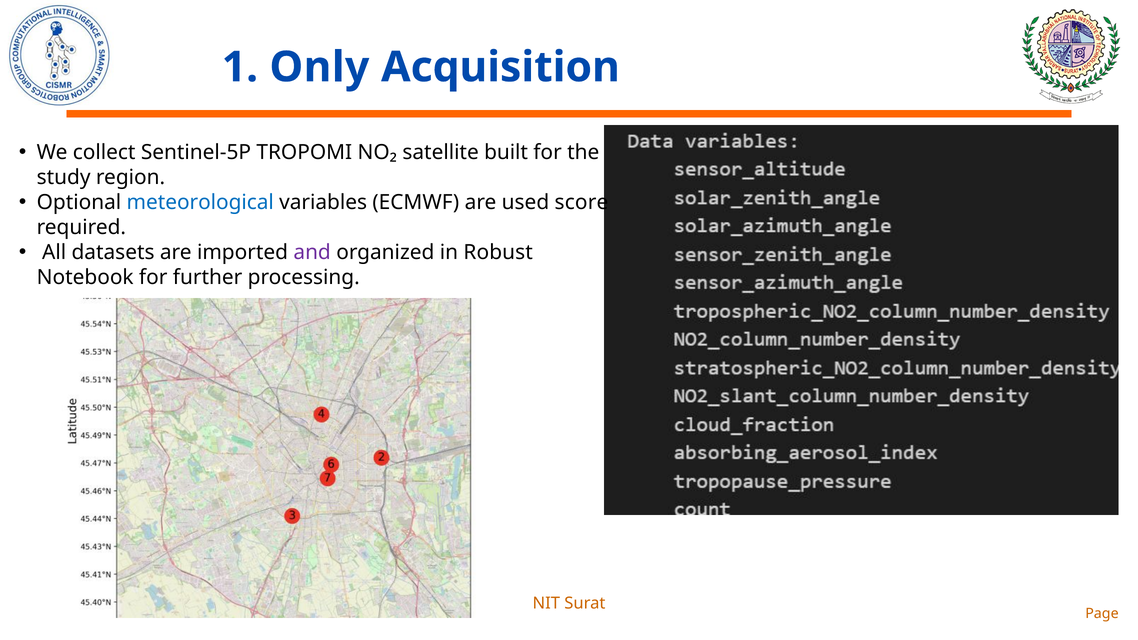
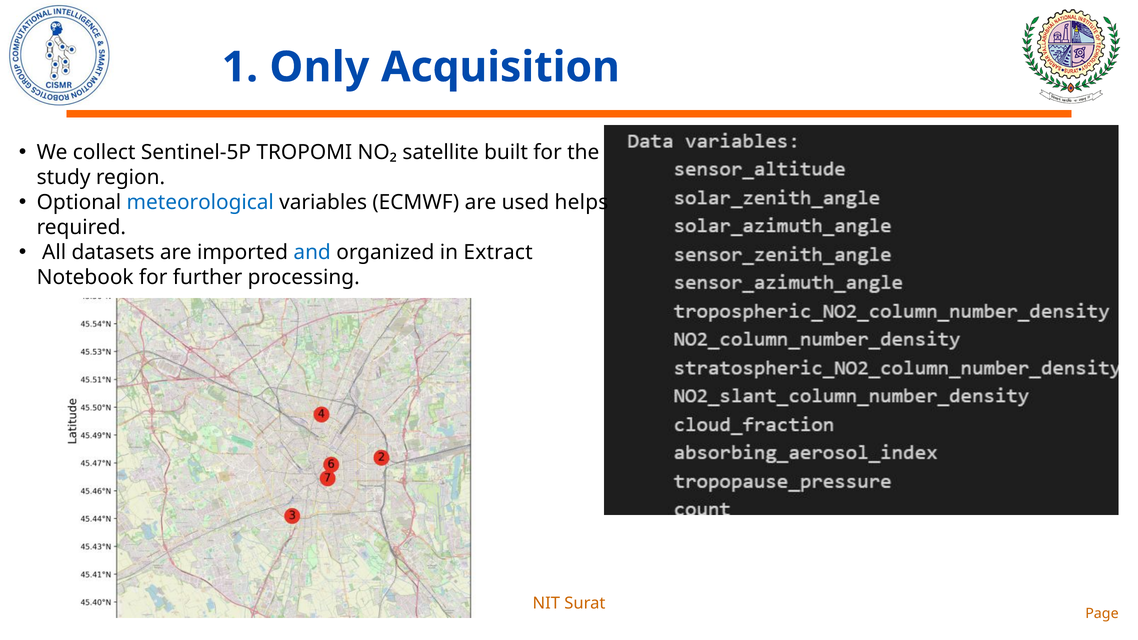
score: score -> helps (581, 203)
and colour: purple -> blue (312, 253)
Robust: Robust -> Extract (498, 253)
